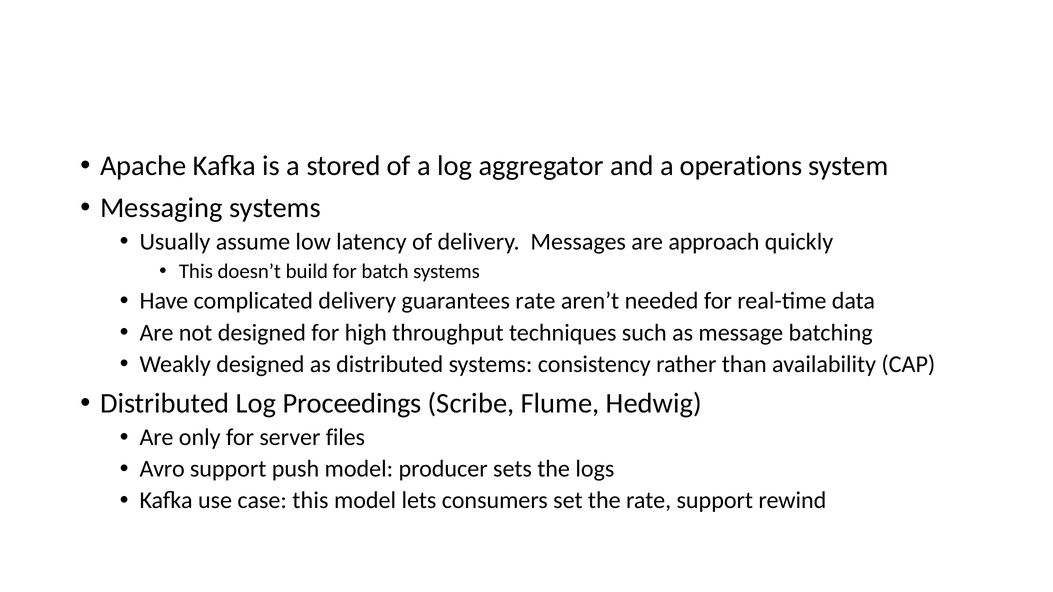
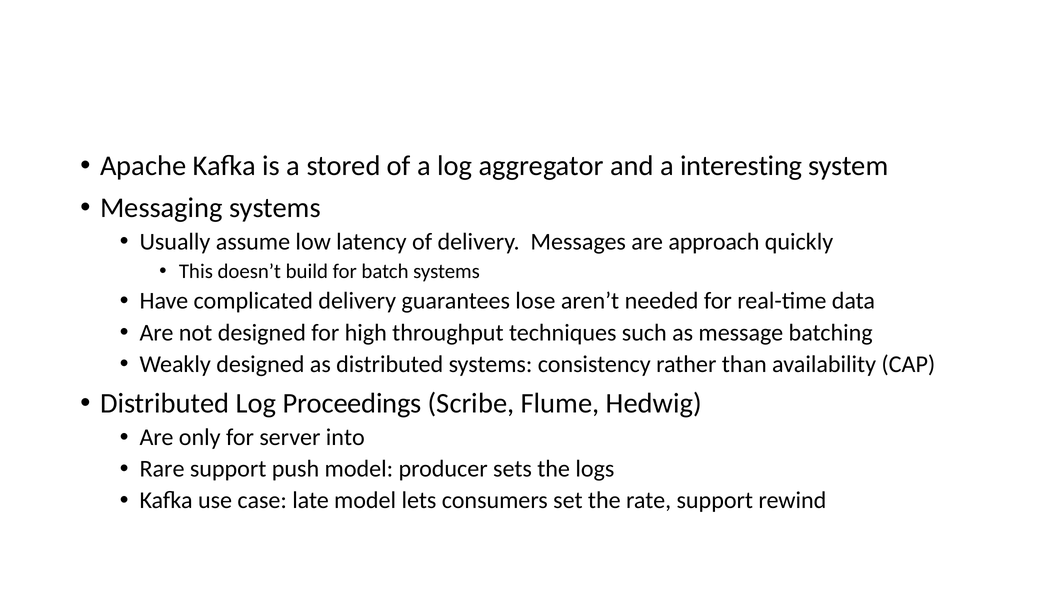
operations: operations -> interesting (741, 166)
guarantees rate: rate -> lose (535, 301)
files: files -> into (345, 438)
Avro: Avro -> Rare (162, 469)
case this: this -> late (311, 501)
